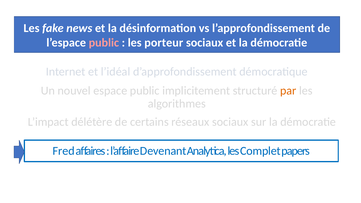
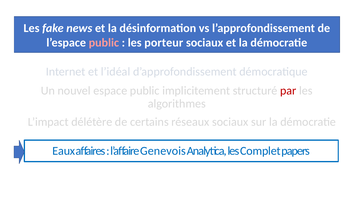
par colour: orange -> red (288, 91)
Fred: Fred -> Eaux (64, 151)
Devenant: Devenant -> Genevois (163, 151)
